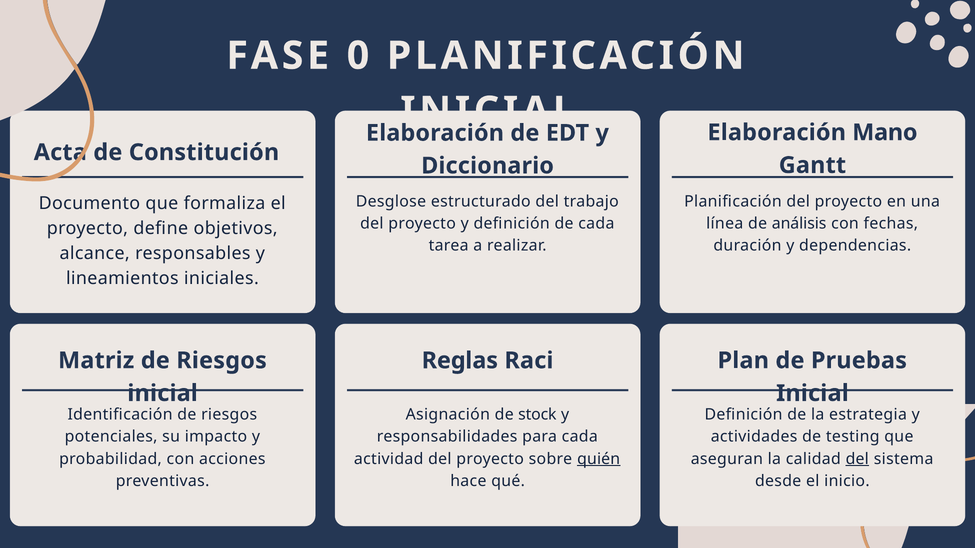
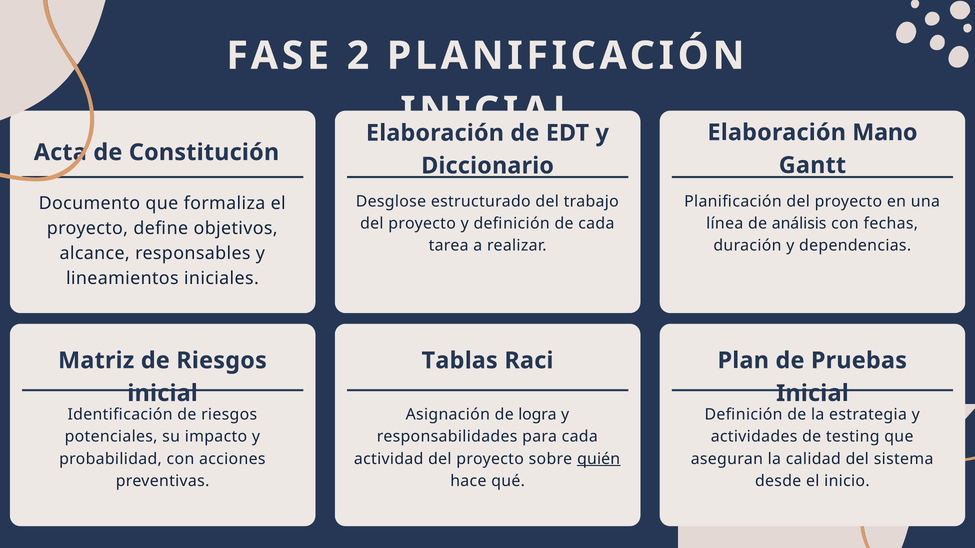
0: 0 -> 2 (358, 56)
Reglas: Reglas -> Tablas (460, 361)
stock: stock -> logra (537, 415)
del underline: present -> none (857, 459)
